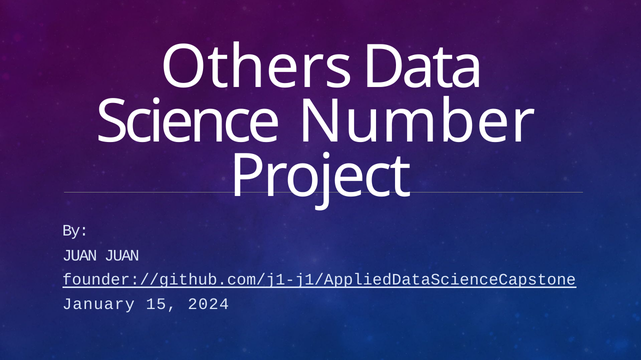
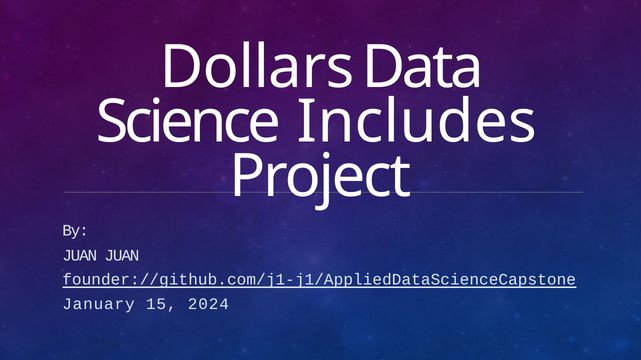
Others: Others -> Dollars (257, 67)
Number: Number -> Includes (417, 122)
